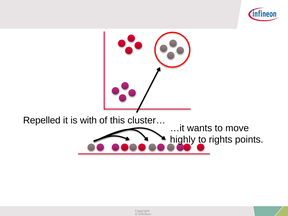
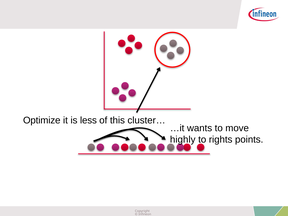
Repelled: Repelled -> Optimize (42, 120)
with: with -> less (88, 120)
